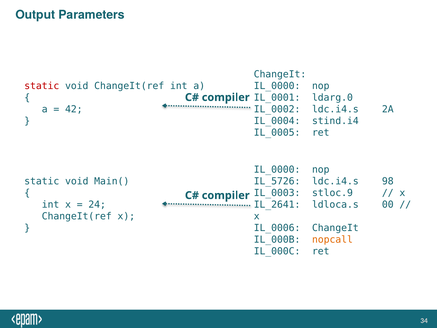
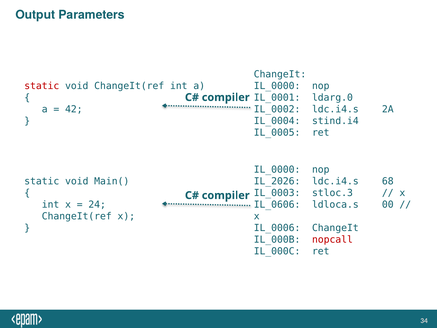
IL_5726: IL_5726 -> IL_2026 (277, 181)
98: 98 -> 68 (388, 181)
stloc.9: stloc.9 -> stloc.3 (332, 193)
IL_2641: IL_2641 -> IL_0606 (277, 204)
nopcall colour: orange -> red (332, 239)
